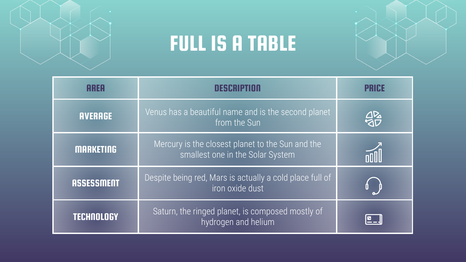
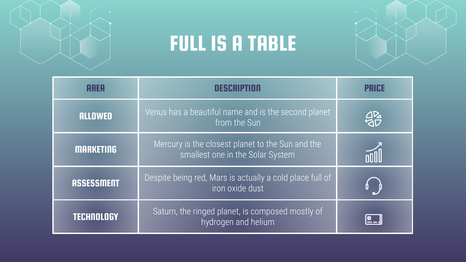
AVERAGE: AVERAGE -> ALLOWED (96, 116)
